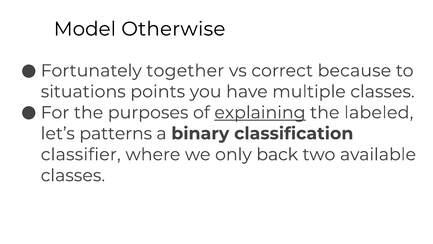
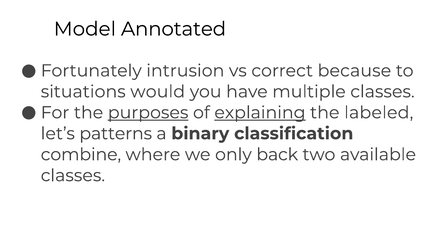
Otherwise: Otherwise -> Annotated (174, 29)
together: together -> intrusion (185, 71)
points: points -> would (158, 91)
purposes underline: none -> present (148, 112)
classifier: classifier -> combine (81, 154)
